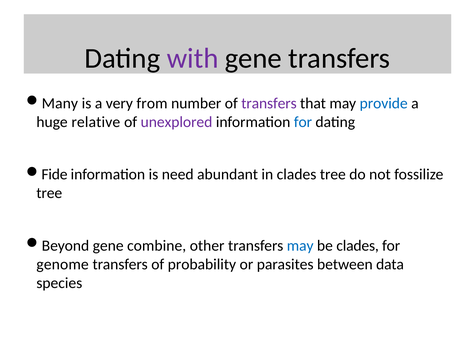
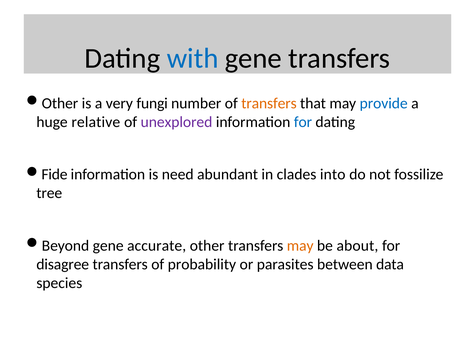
with colour: purple -> blue (193, 58)
Many: Many -> Other (60, 103)
from: from -> fungi (152, 103)
transfers colour: purple -> orange (269, 103)
clades tree: tree -> into (333, 175)
combine: combine -> accurate (157, 246)
may colour: blue -> orange (300, 246)
be clades: clades -> about (357, 246)
genome: genome -> disagree (63, 265)
